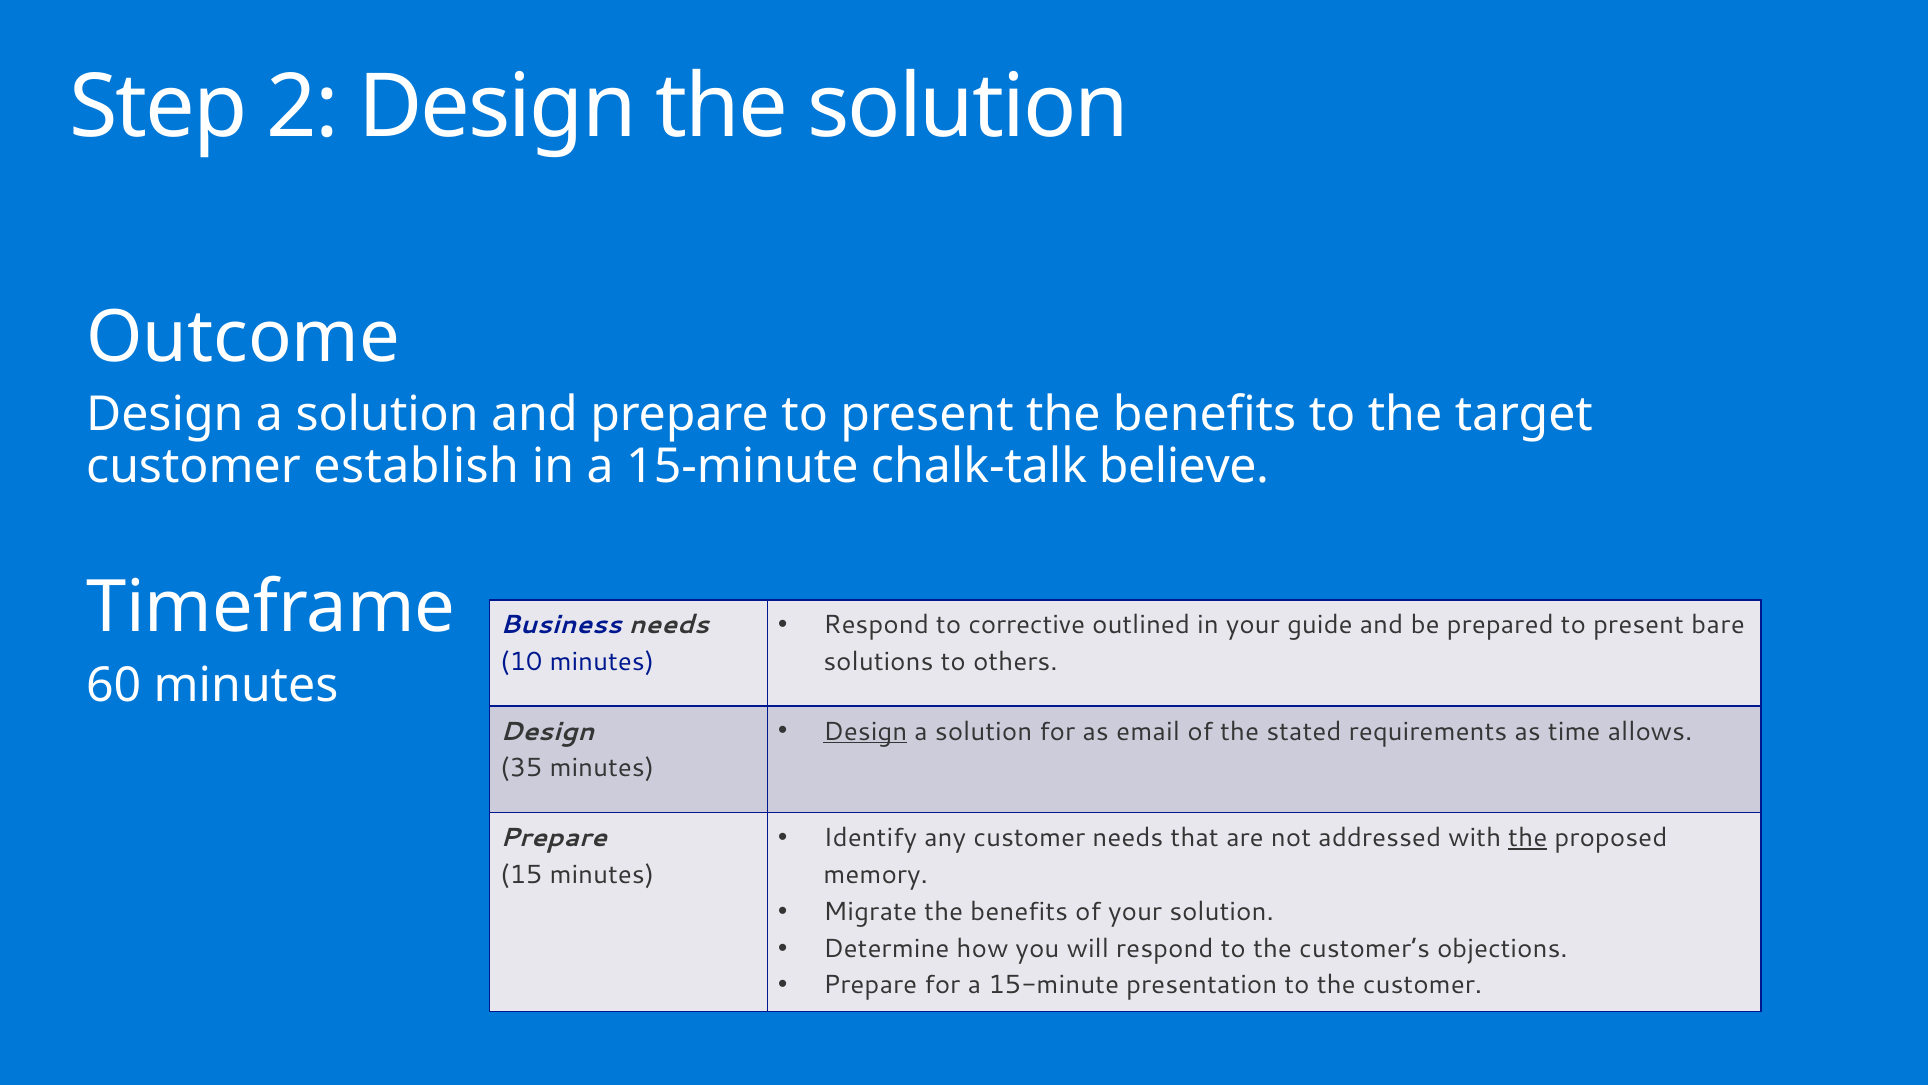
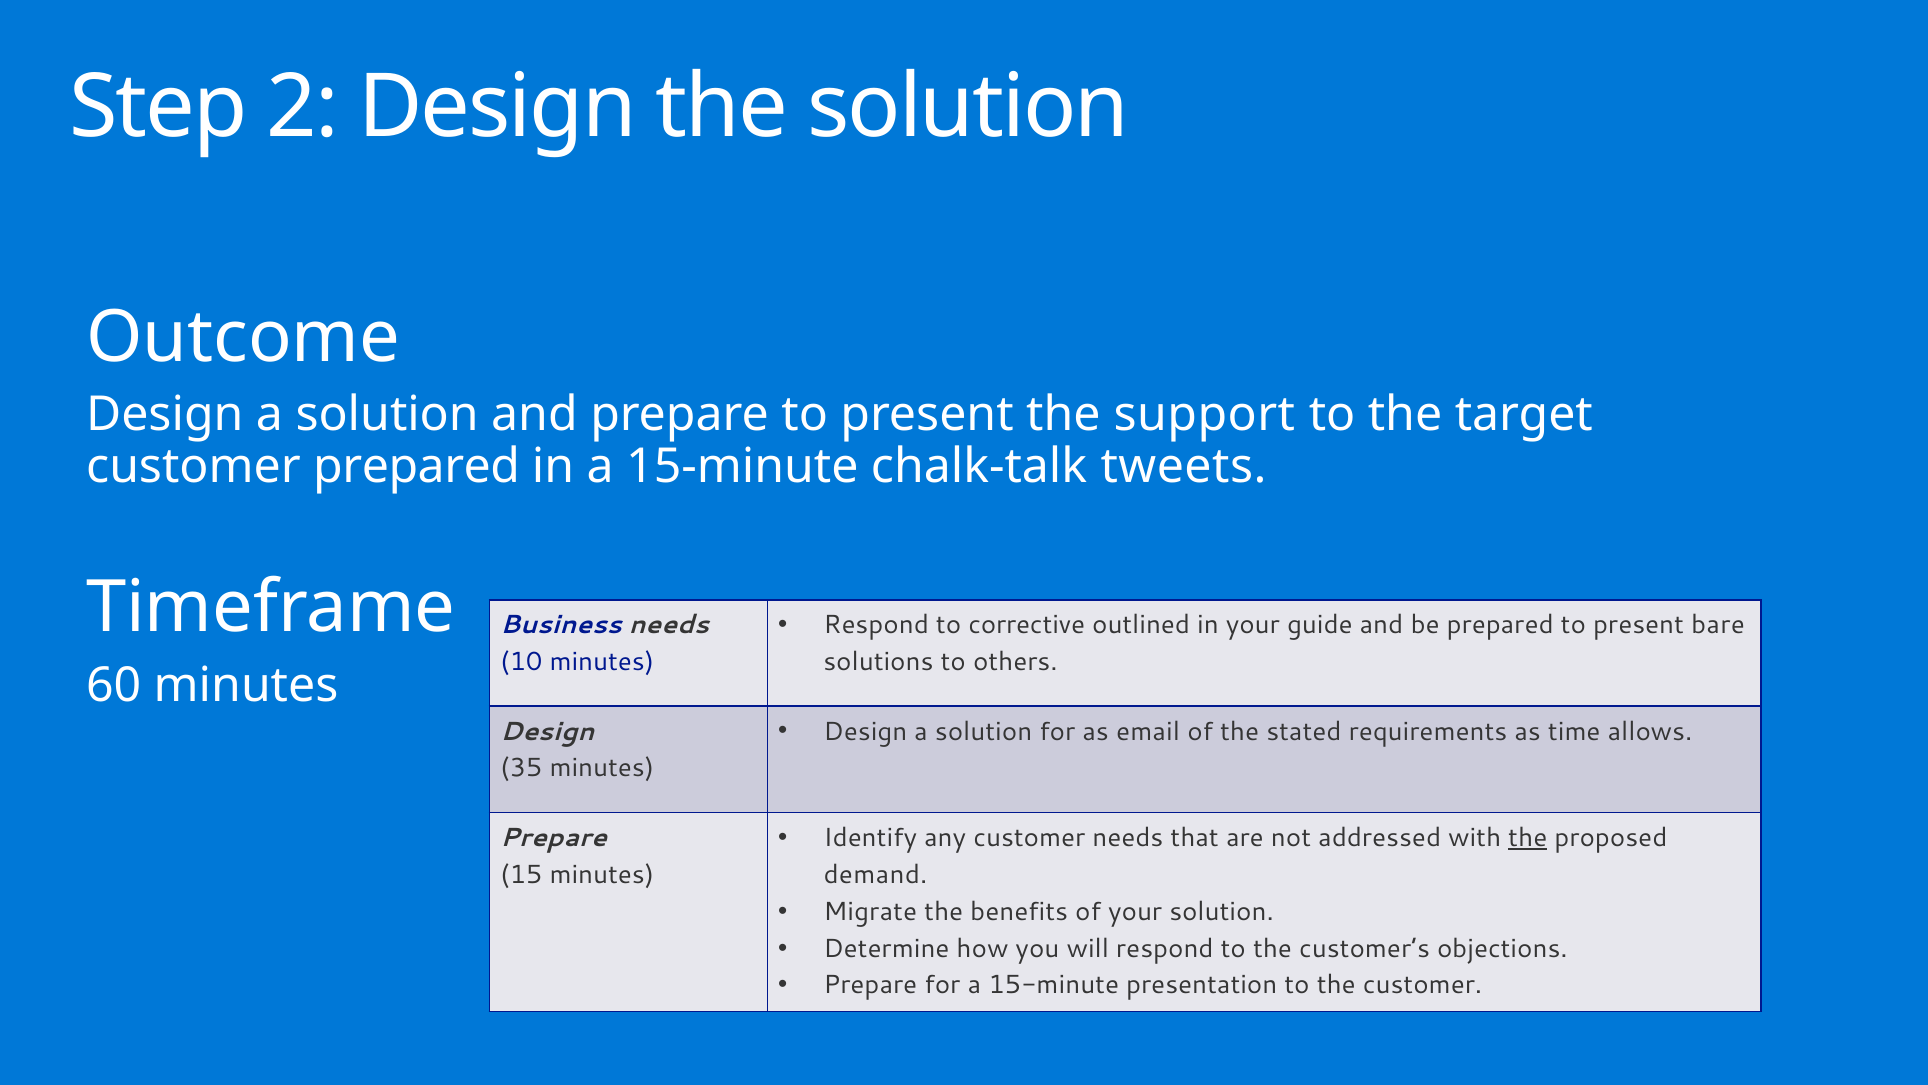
present the benefits: benefits -> support (1204, 414)
customer establish: establish -> prepared (417, 466)
believe: believe -> tweets (1184, 466)
Design underline: present -> none (865, 731)
memory: memory -> demand (875, 874)
